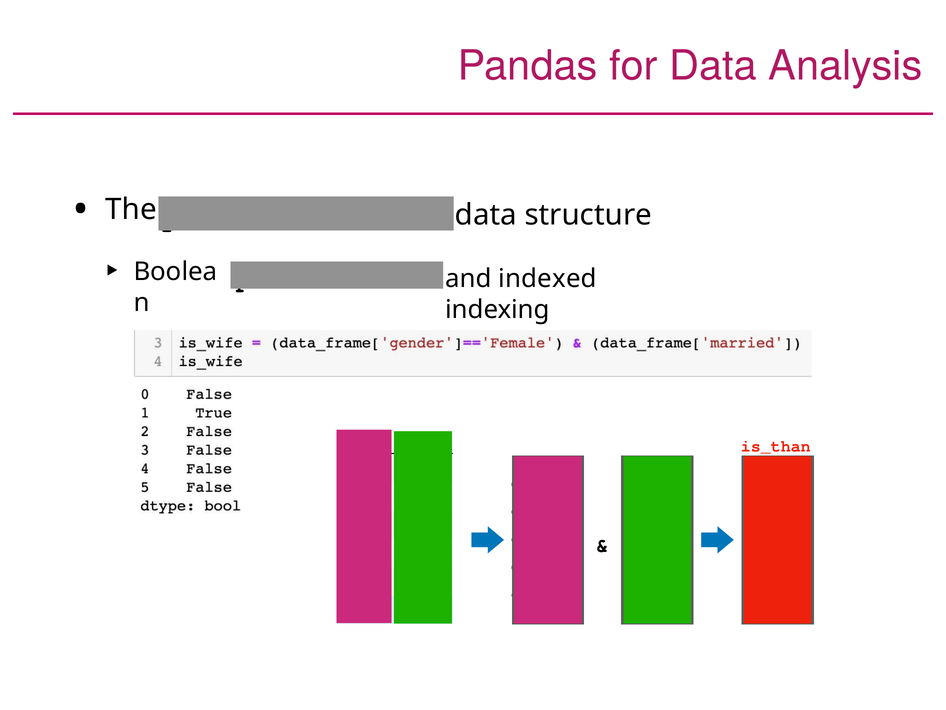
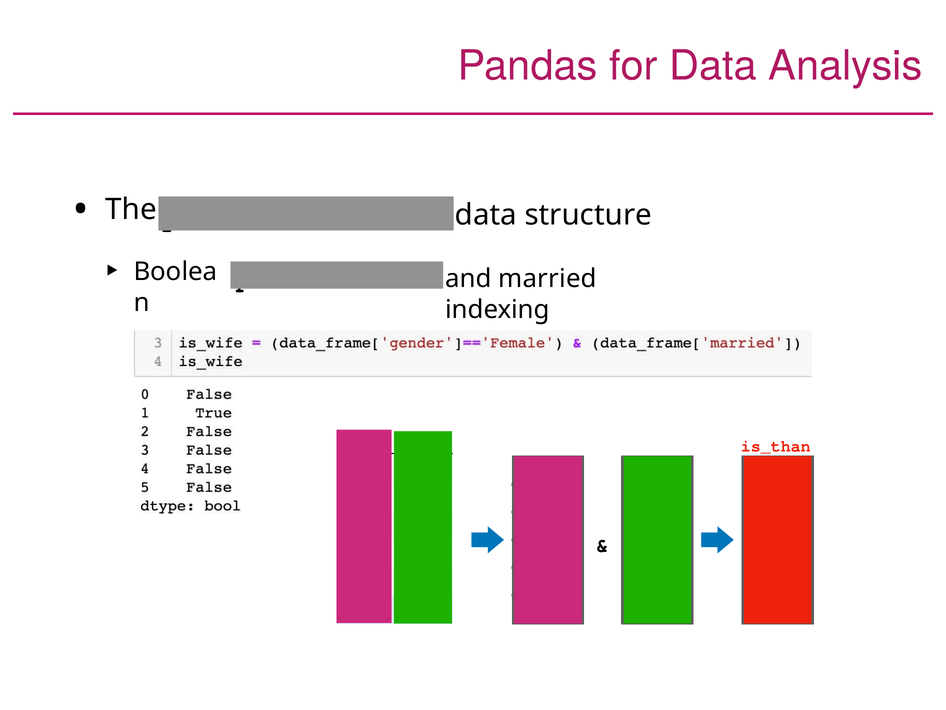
indexed: indexed -> married (547, 278)
